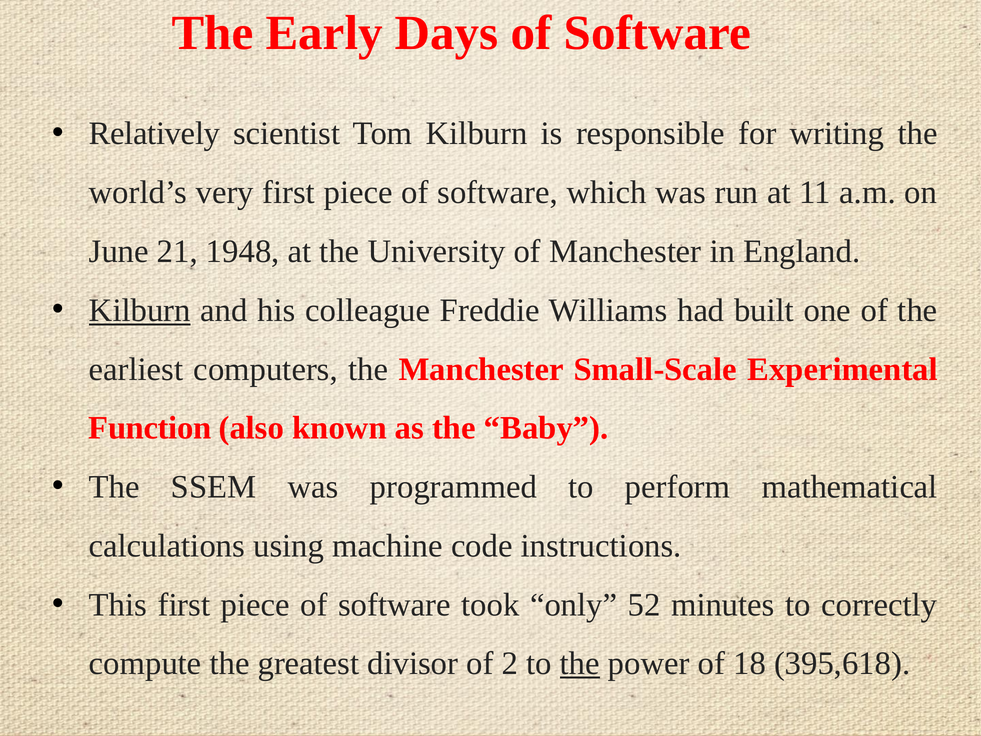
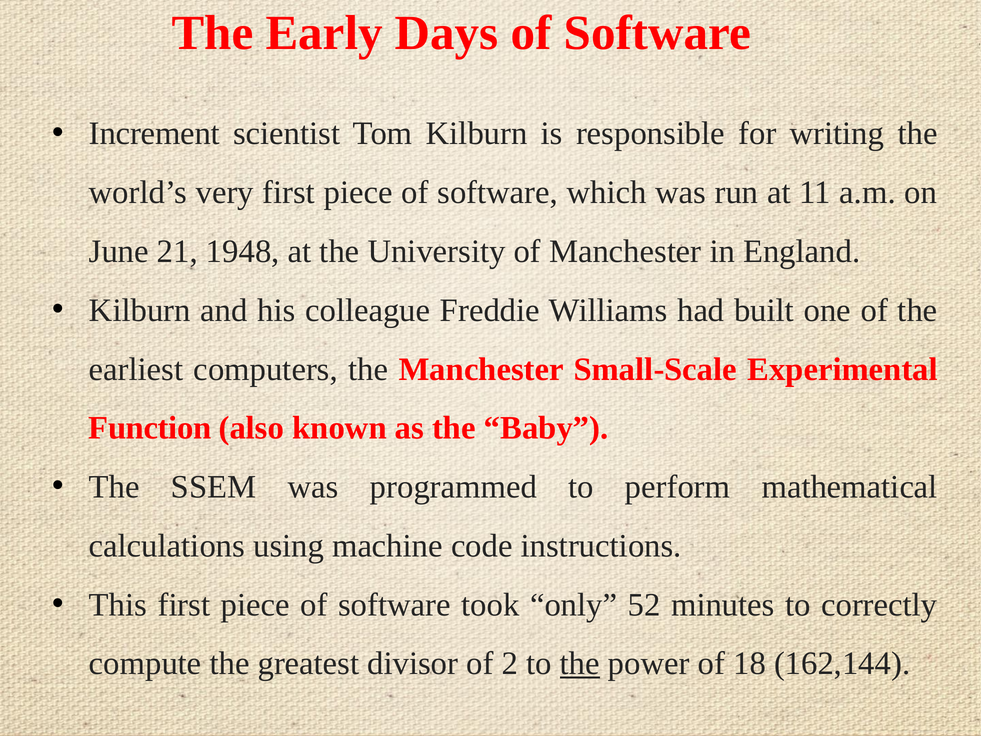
Relatively: Relatively -> Increment (154, 134)
Kilburn underline: present -> none (140, 310)
395,618: 395,618 -> 162,144 (842, 663)
